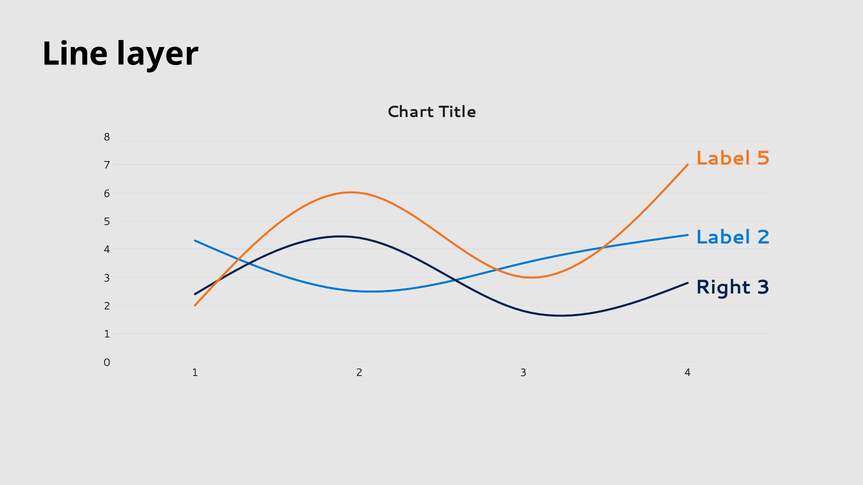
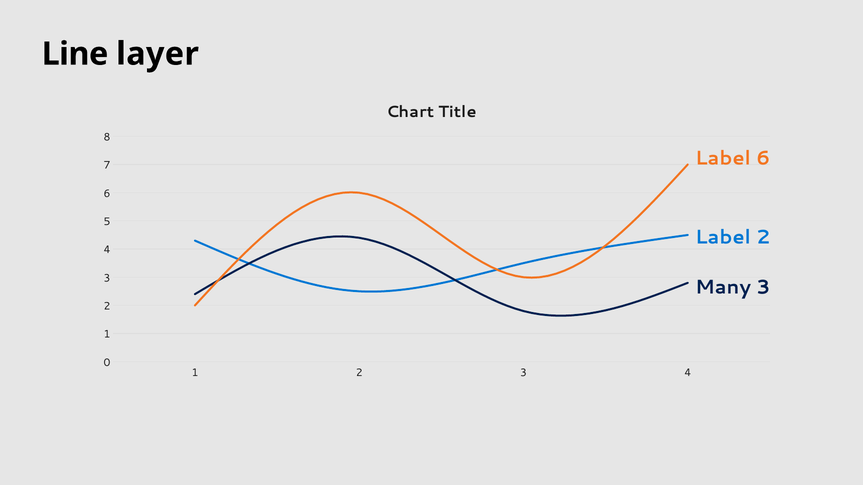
Label 5: 5 -> 6 (763, 159)
Right: Right -> Many (723, 288)
